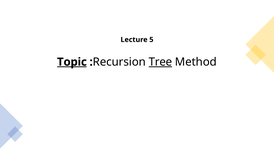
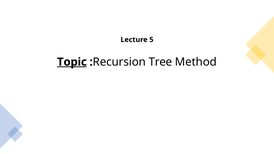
Tree underline: present -> none (160, 62)
